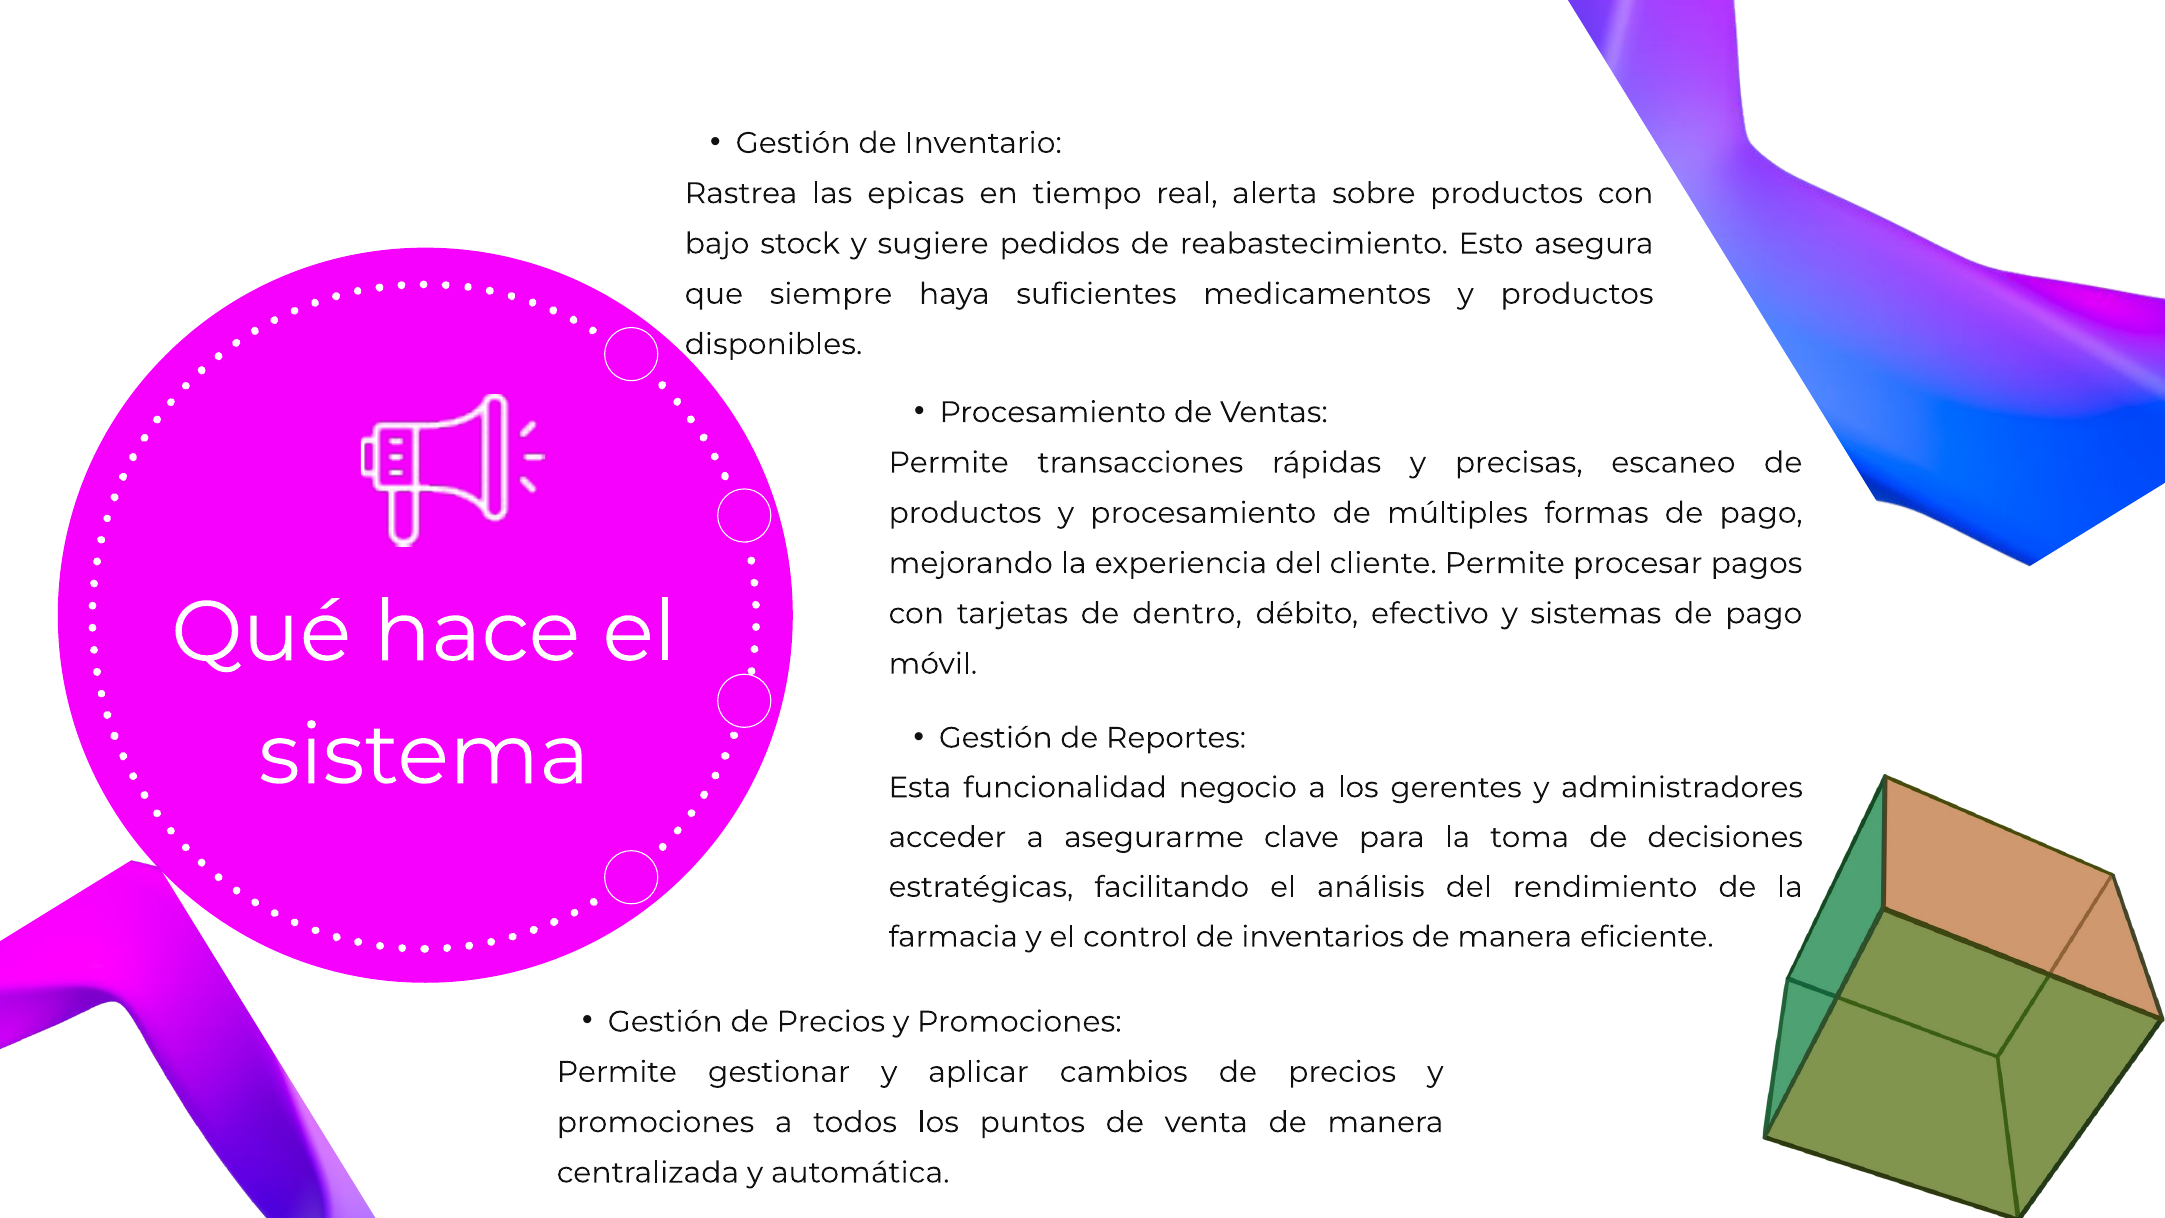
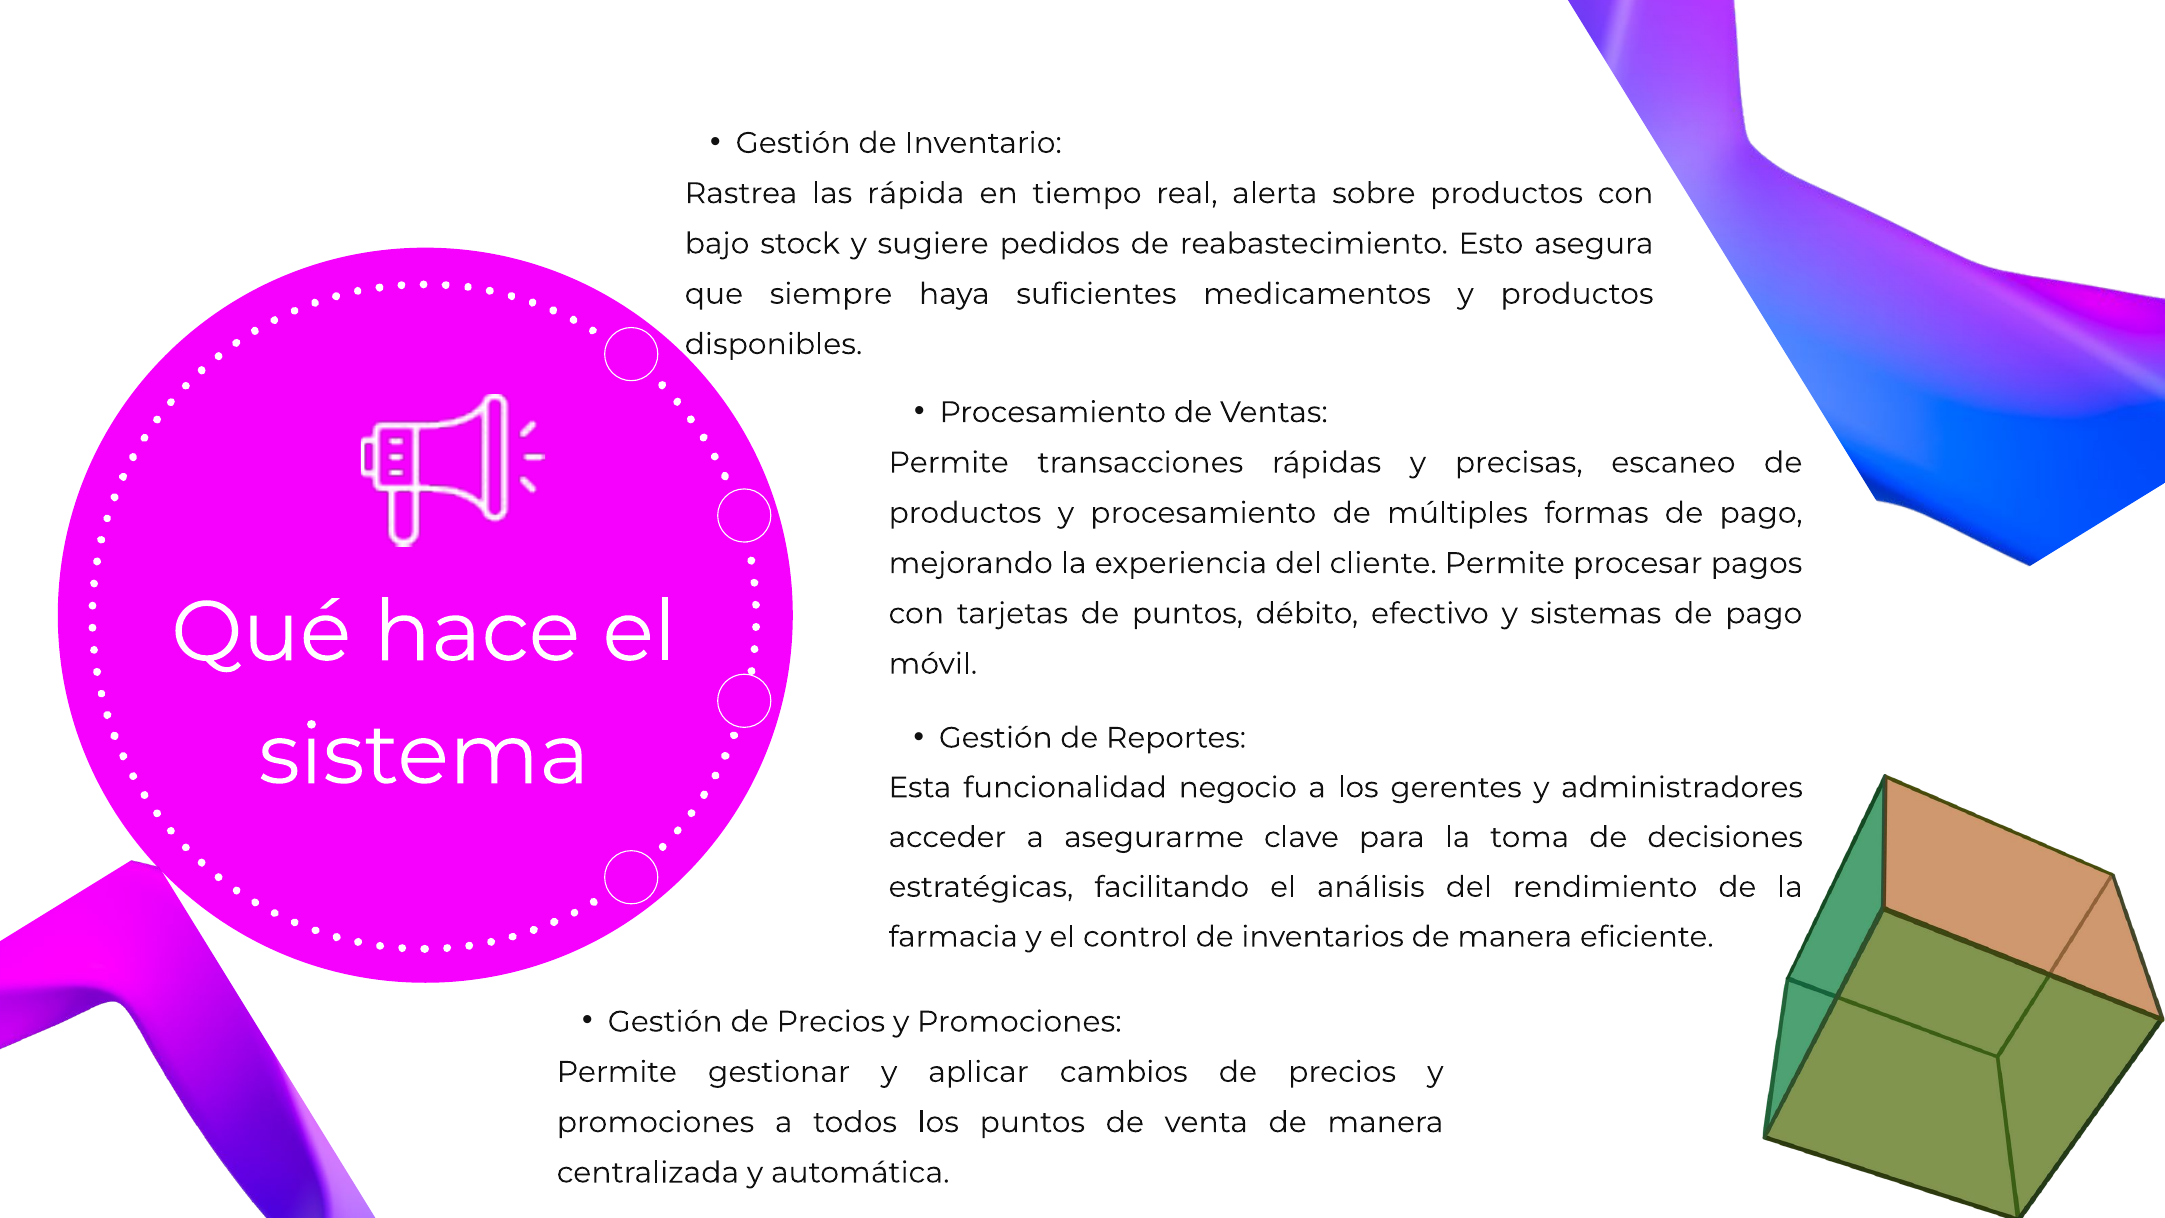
epicas: epicas -> rápida (916, 193)
de dentro: dentro -> puntos (1187, 613)
